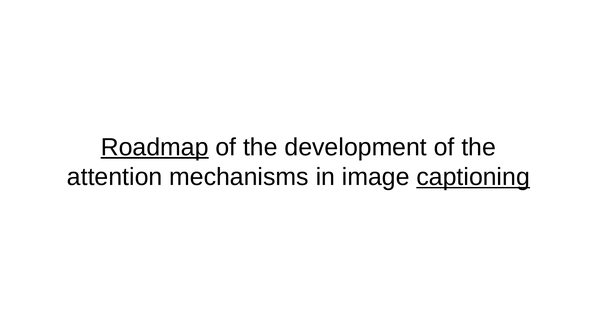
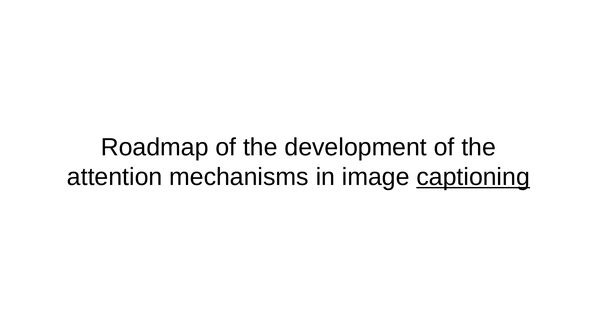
Roadmap underline: present -> none (155, 147)
